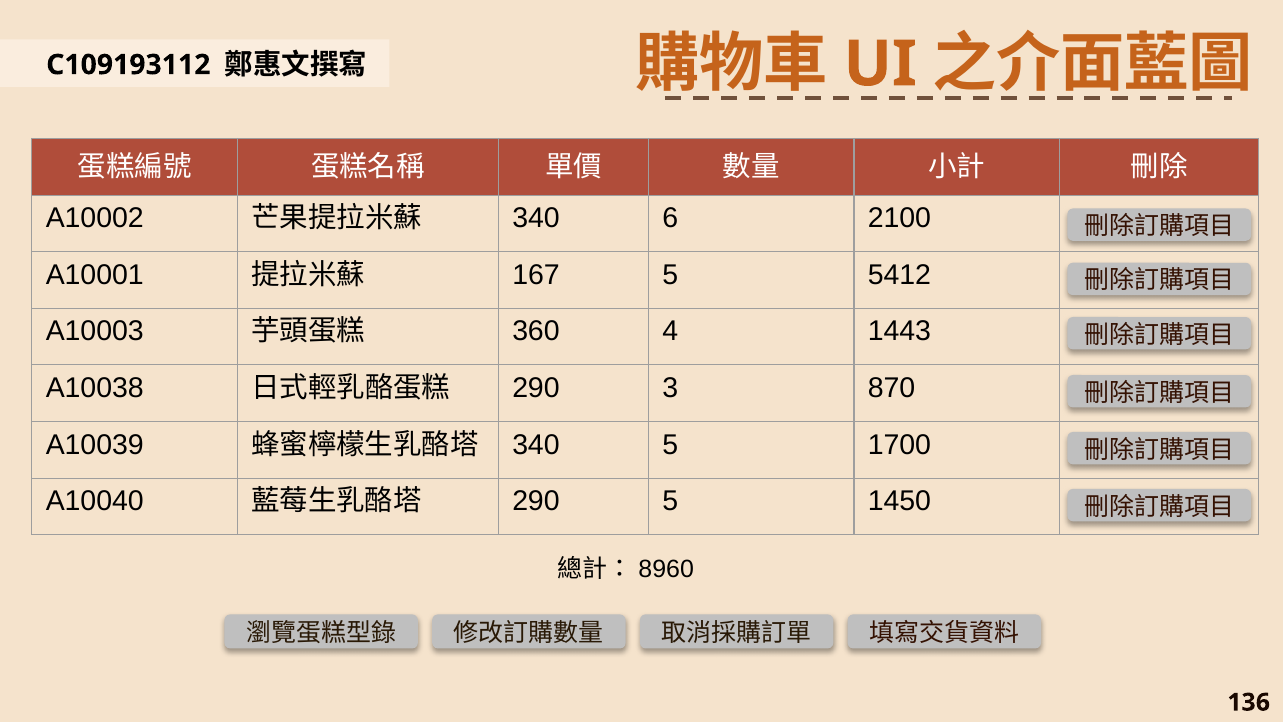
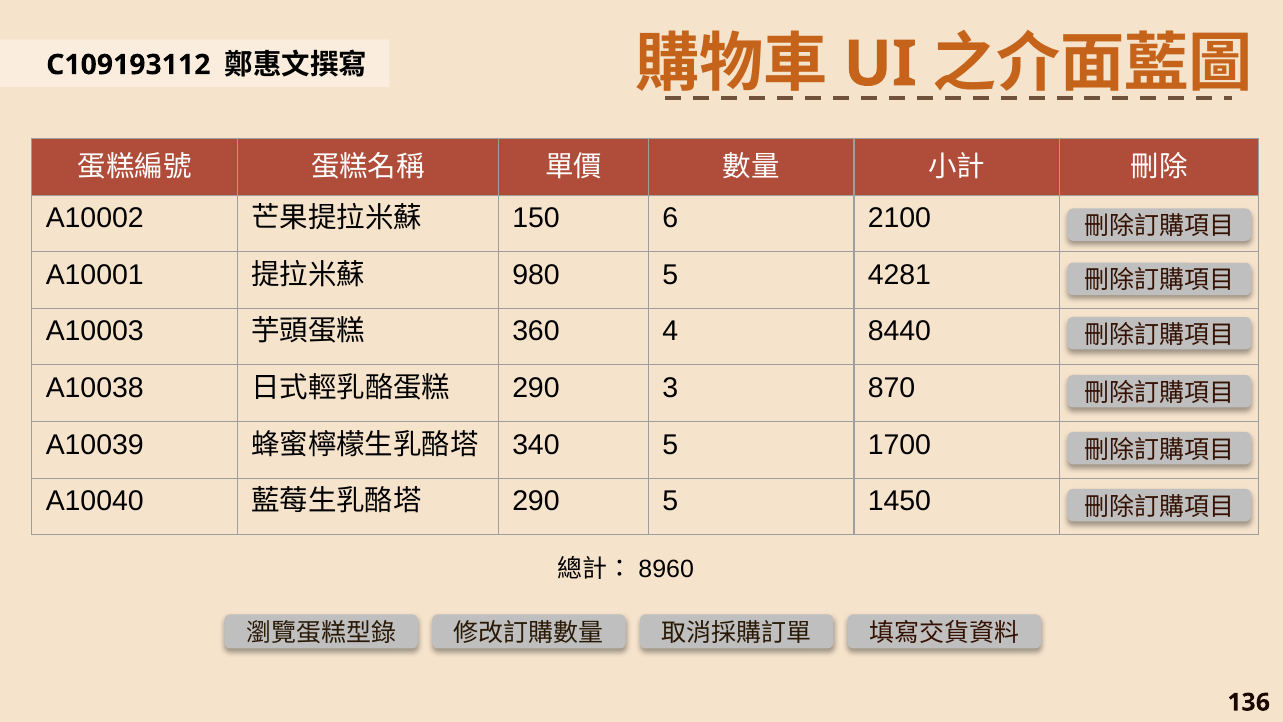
340: 340 -> 150 (536, 218)
167: 167 -> 980 (536, 275)
5412: 5412 -> 4281 (900, 275)
1443: 1443 -> 8440 (900, 331)
